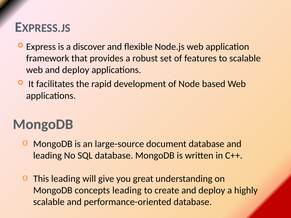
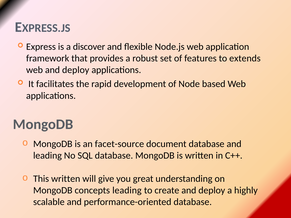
to scalable: scalable -> extends (245, 58)
large-source: large-source -> facet-source (119, 144)
This leading: leading -> written (66, 179)
